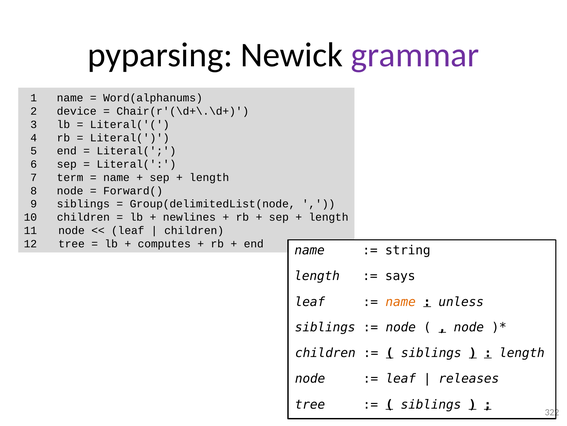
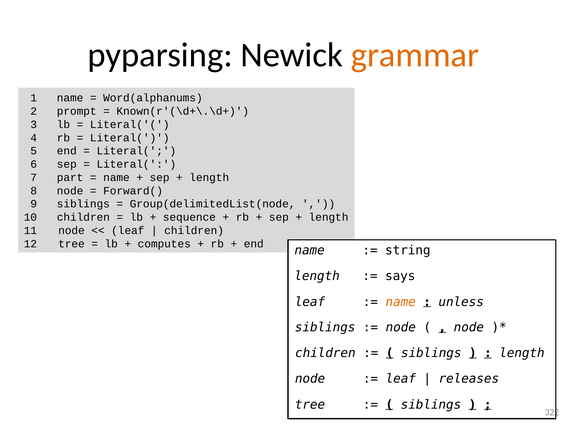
grammar colour: purple -> orange (415, 55)
device: device -> prompt (77, 111)
Chair(r'(\d+\.\d+: Chair(r'(\d+\.\d+ -> Known(r'(\d+\.\d+ (183, 111)
term: term -> part (70, 177)
newlines: newlines -> sequence (189, 217)
